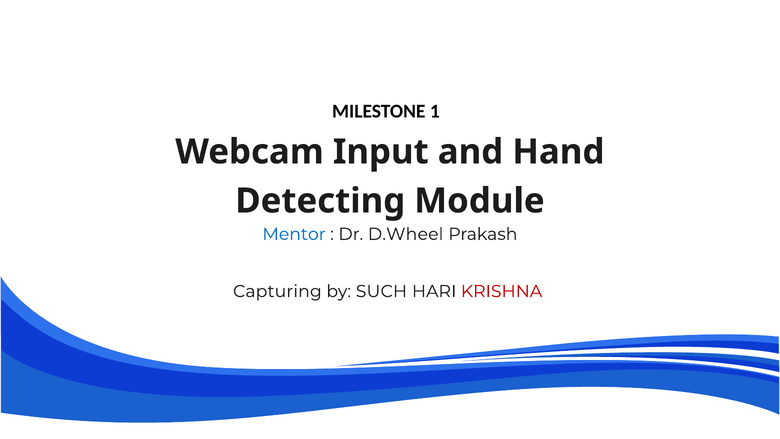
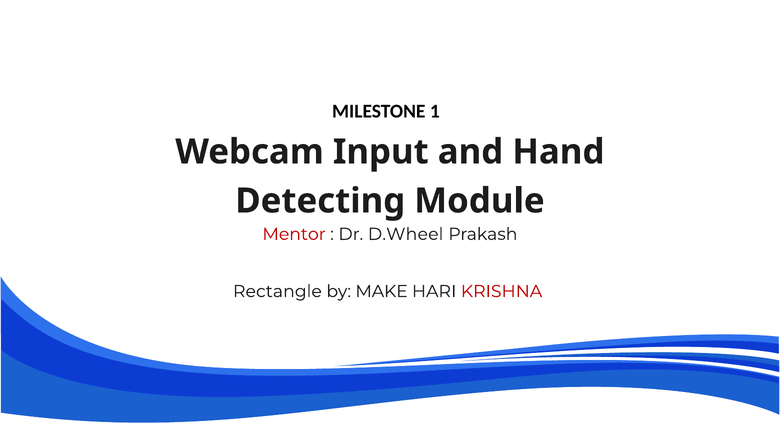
Mentor colour: blue -> red (294, 234)
Capturing: Capturing -> Rectangle (277, 291)
SUCH: SUCH -> MAKE (382, 291)
